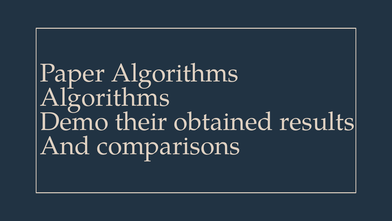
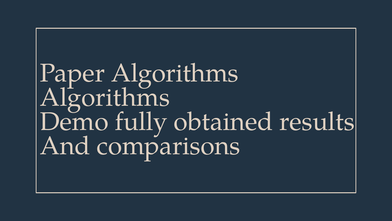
their: their -> fully (141, 121)
